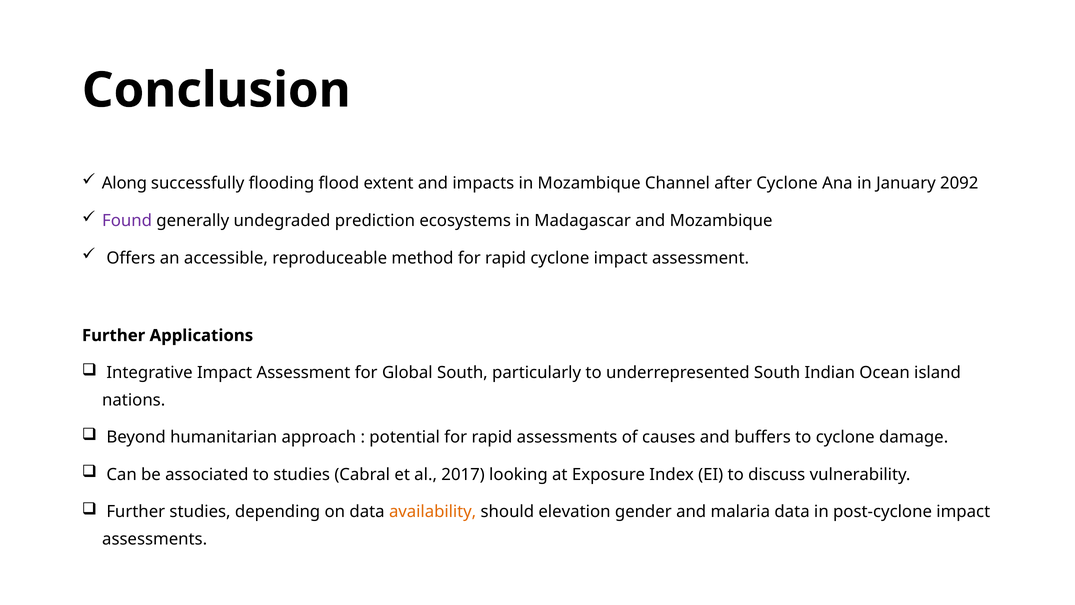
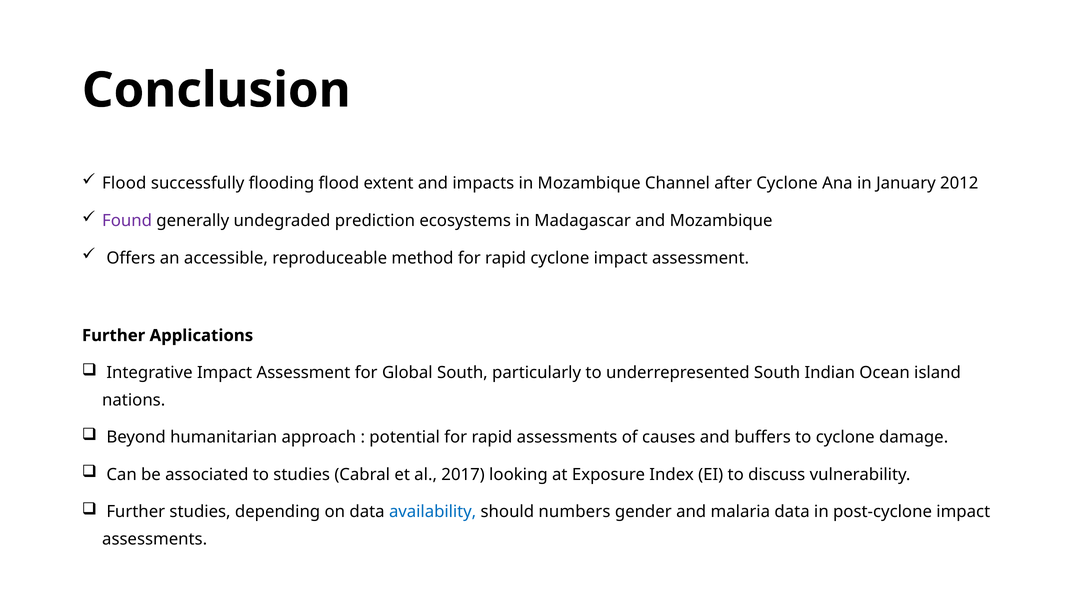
Along: Along -> Flood (124, 183)
2092: 2092 -> 2012 (959, 183)
availability colour: orange -> blue (433, 512)
elevation: elevation -> numbers (574, 512)
